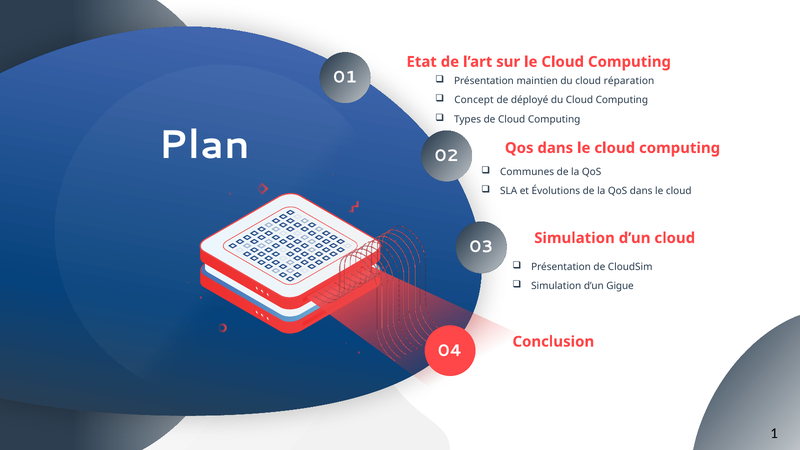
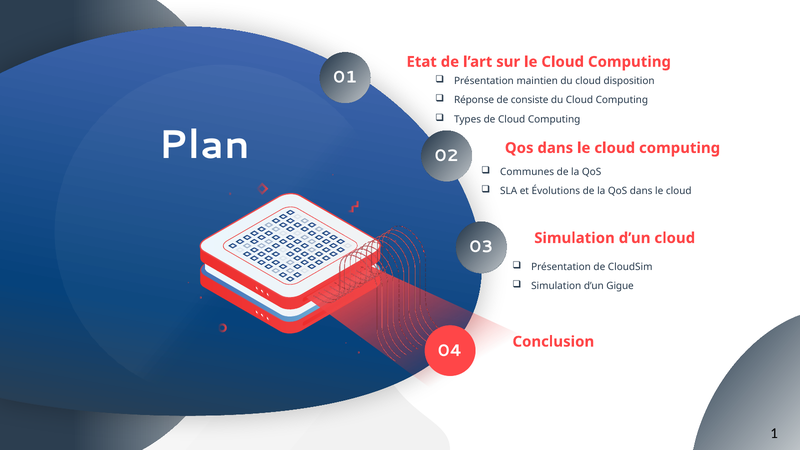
réparation: réparation -> disposition (629, 81)
Concept: Concept -> Réponse (474, 100)
déployé: déployé -> consiste (530, 100)
